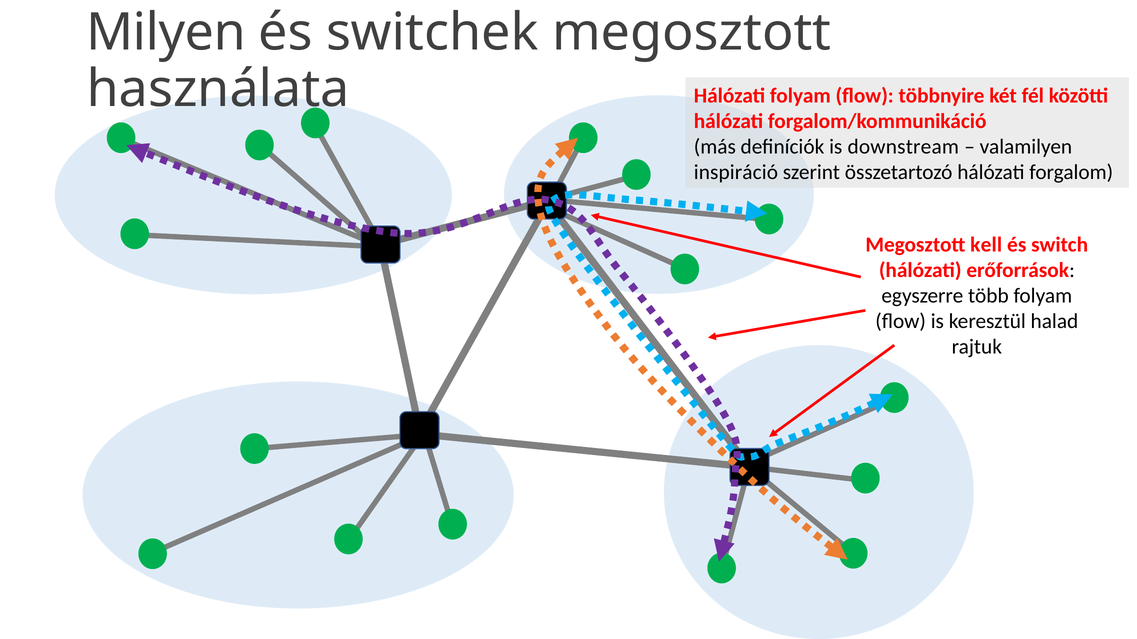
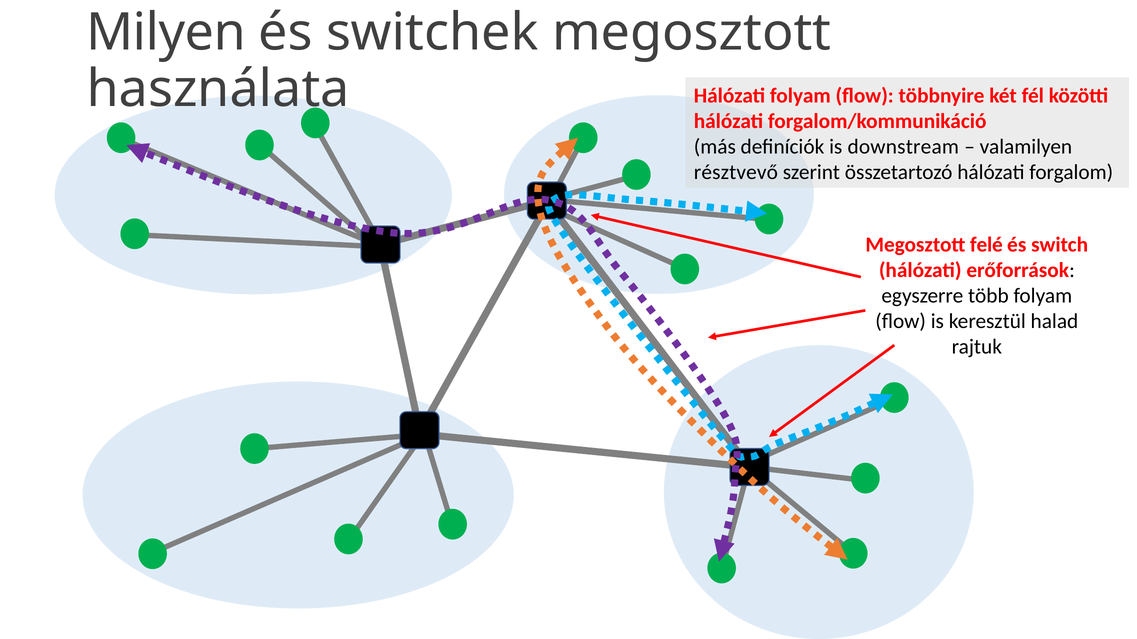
inspiráció: inspiráció -> résztvevő (736, 173)
kell: kell -> felé (986, 245)
